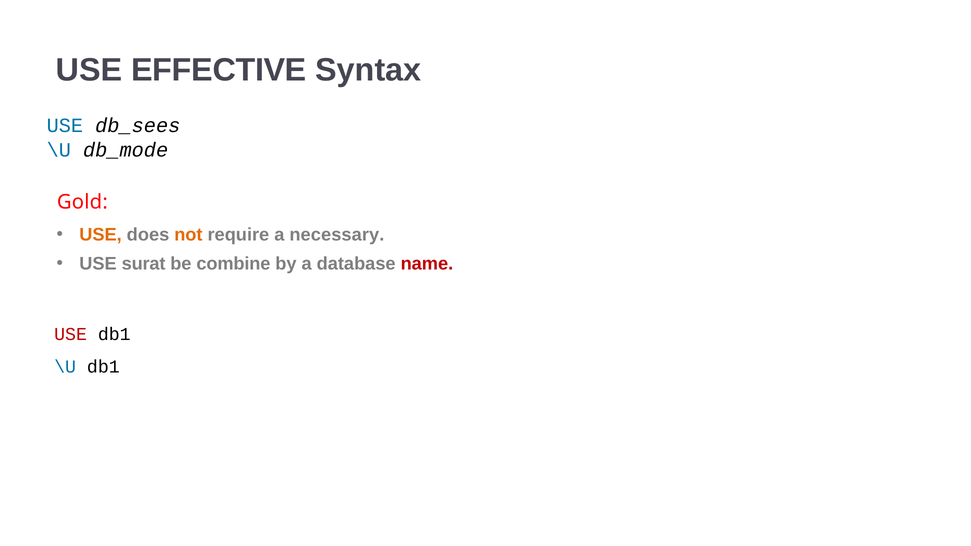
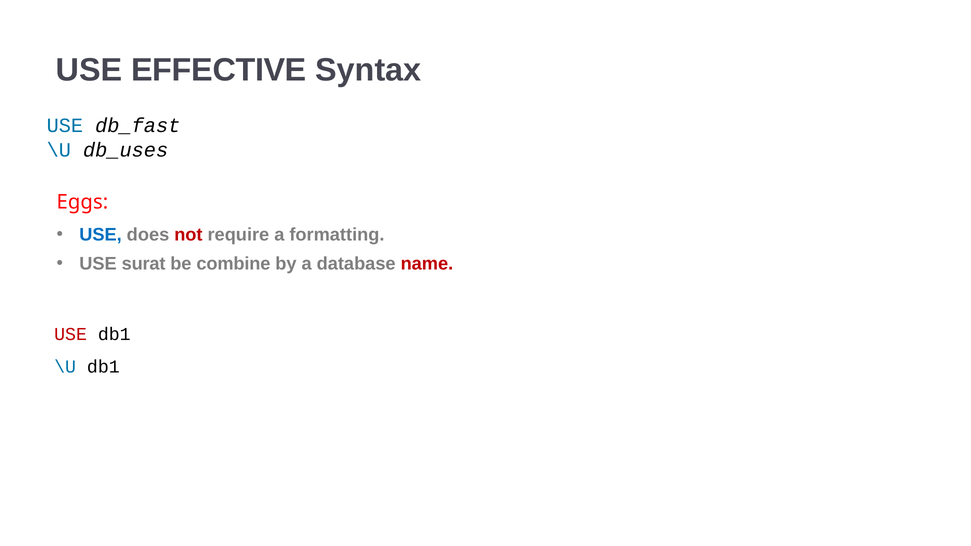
db_sees: db_sees -> db_fast (138, 126)
db_mode: db_mode -> db_uses (126, 150)
Gold: Gold -> Eggs (82, 202)
USE colour: orange -> blue (101, 235)
not colour: orange -> red (188, 235)
necessary: necessary -> formatting (337, 235)
